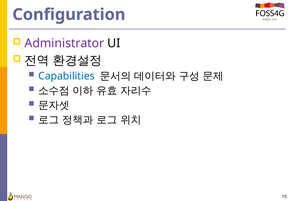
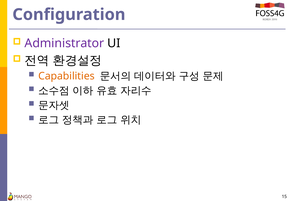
Capabilities colour: blue -> orange (66, 76)
